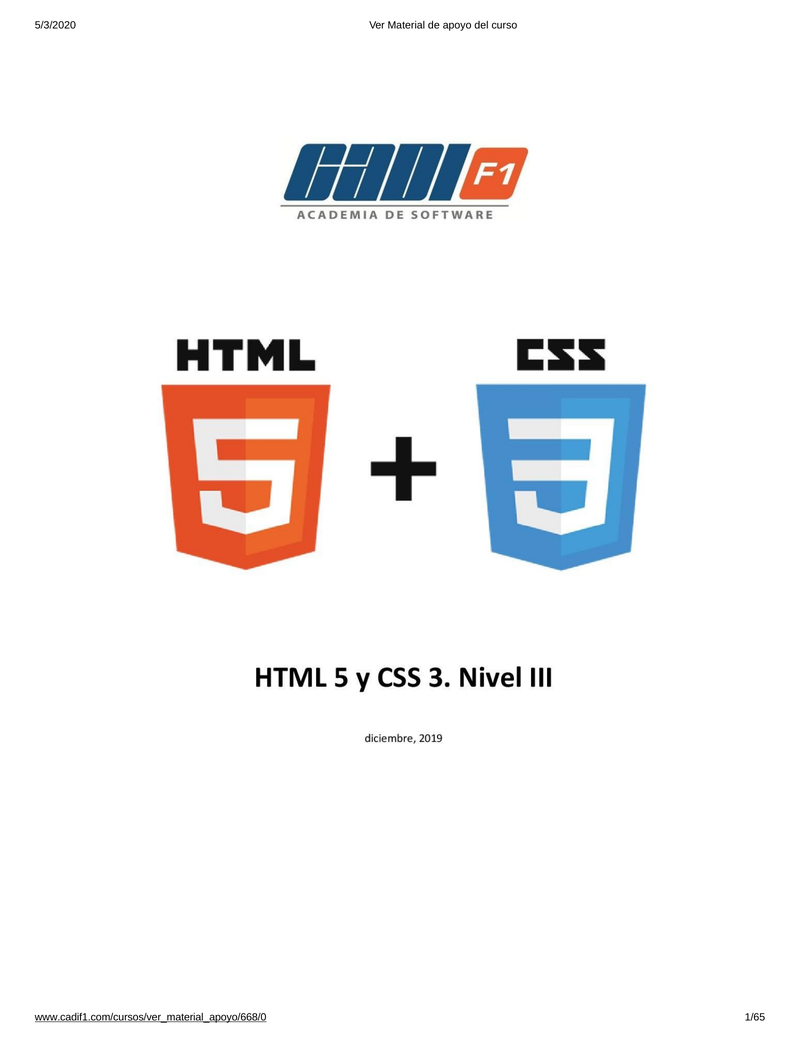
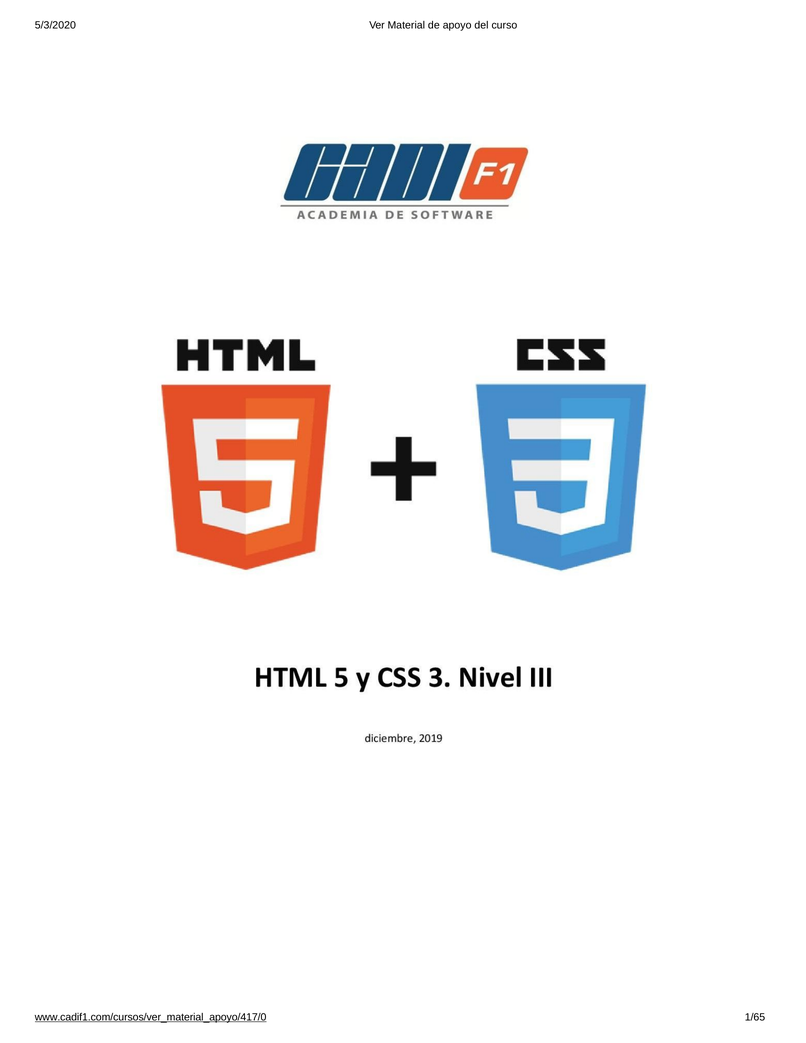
www.cadif1.com/cursos/ver_material_apoyo/668/0: www.cadif1.com/cursos/ver_material_apoyo/668/0 -> www.cadif1.com/cursos/ver_material_apoyo/417/0 (151, 1017)
